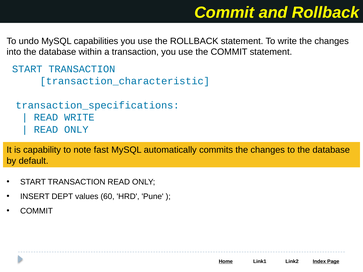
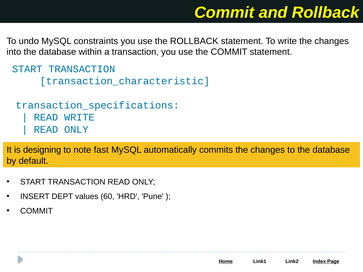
capabilities: capabilities -> constraints (96, 41)
capability: capability -> designing (42, 150)
